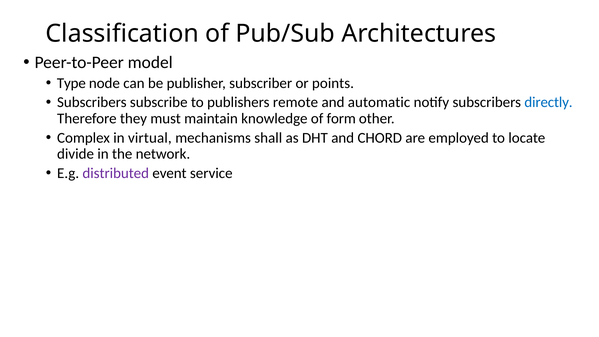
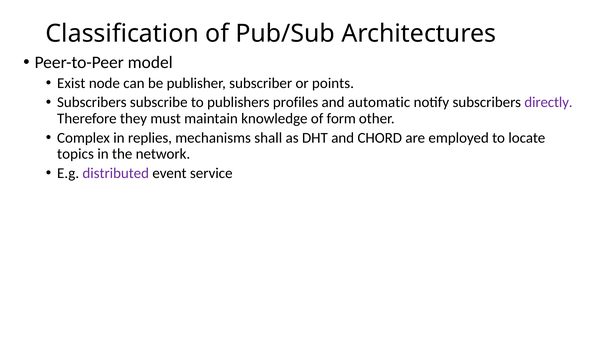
Type: Type -> Exist (71, 83)
remote: remote -> profiles (296, 102)
directly colour: blue -> purple (548, 102)
virtual: virtual -> replies (150, 138)
divide: divide -> topics (75, 154)
